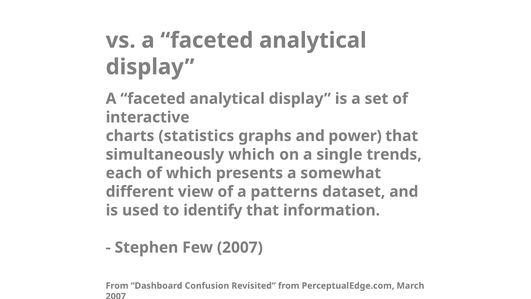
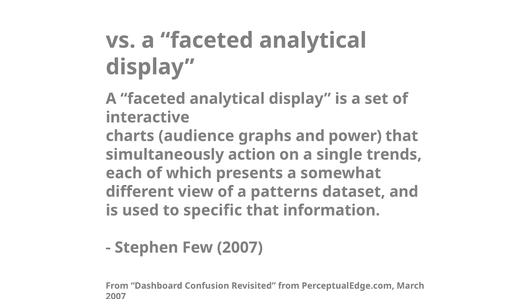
statistics: statistics -> audience (196, 136)
simultaneously which: which -> action (252, 154)
identify: identify -> specific (213, 210)
